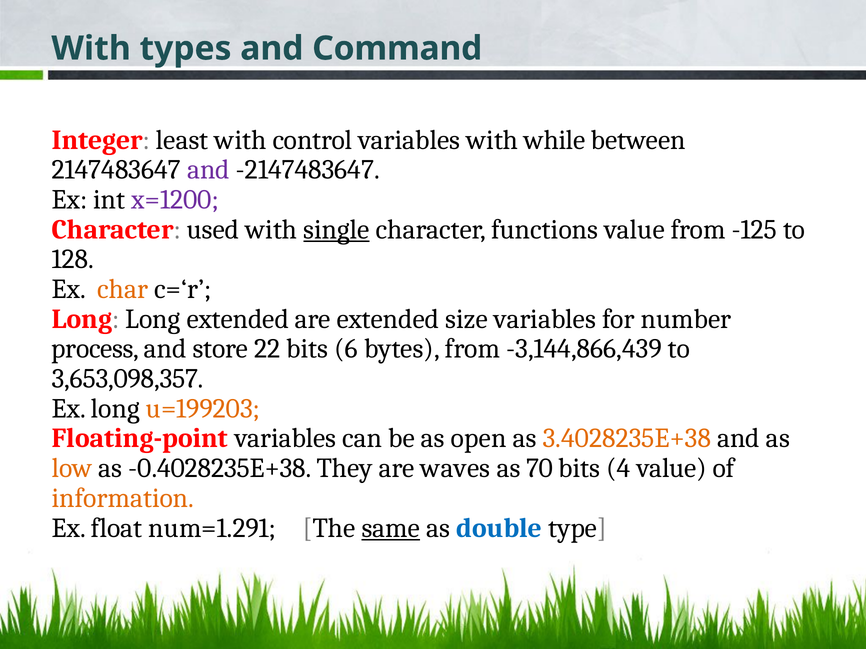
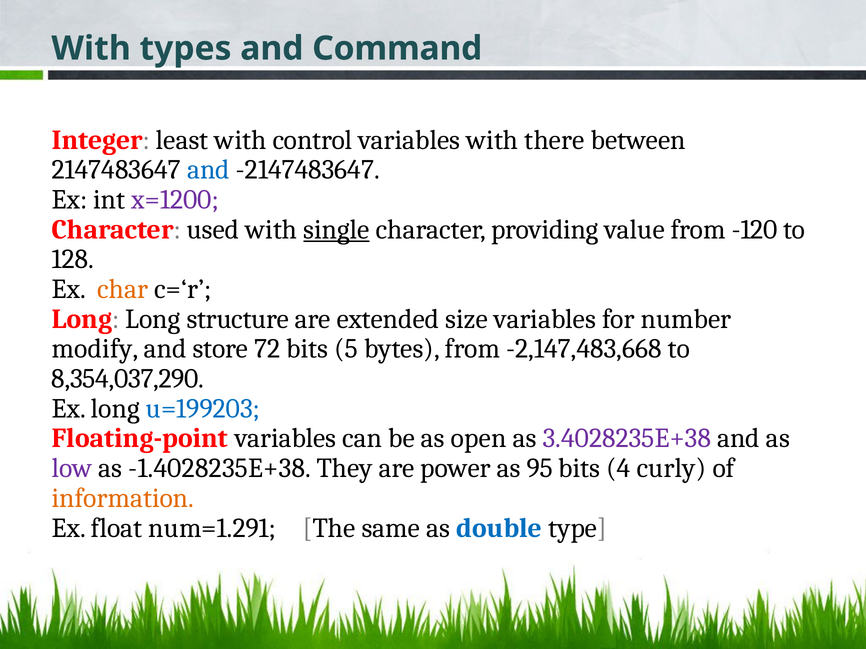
while: while -> there (554, 140)
and colour: purple -> blue (208, 170)
functions: functions -> providing (545, 230)
-125: -125 -> -120 (755, 230)
Long extended: extended -> structure (238, 319)
process: process -> modify (95, 349)
22: 22 -> 72 (267, 349)
6: 6 -> 5 (346, 349)
-3,144,866,439: -3,144,866,439 -> -2,147,483,668 (584, 349)
3,653,098,357: 3,653,098,357 -> 8,354,037,290 (128, 379)
u=199203 colour: orange -> blue (203, 409)
3.4028235E+38 colour: orange -> purple (627, 439)
low colour: orange -> purple (72, 469)
-0.4028235E+38: -0.4028235E+38 -> -1.4028235E+38 (220, 469)
waves: waves -> power (456, 469)
70: 70 -> 95 (540, 469)
4 value: value -> curly (671, 469)
same underline: present -> none (391, 528)
